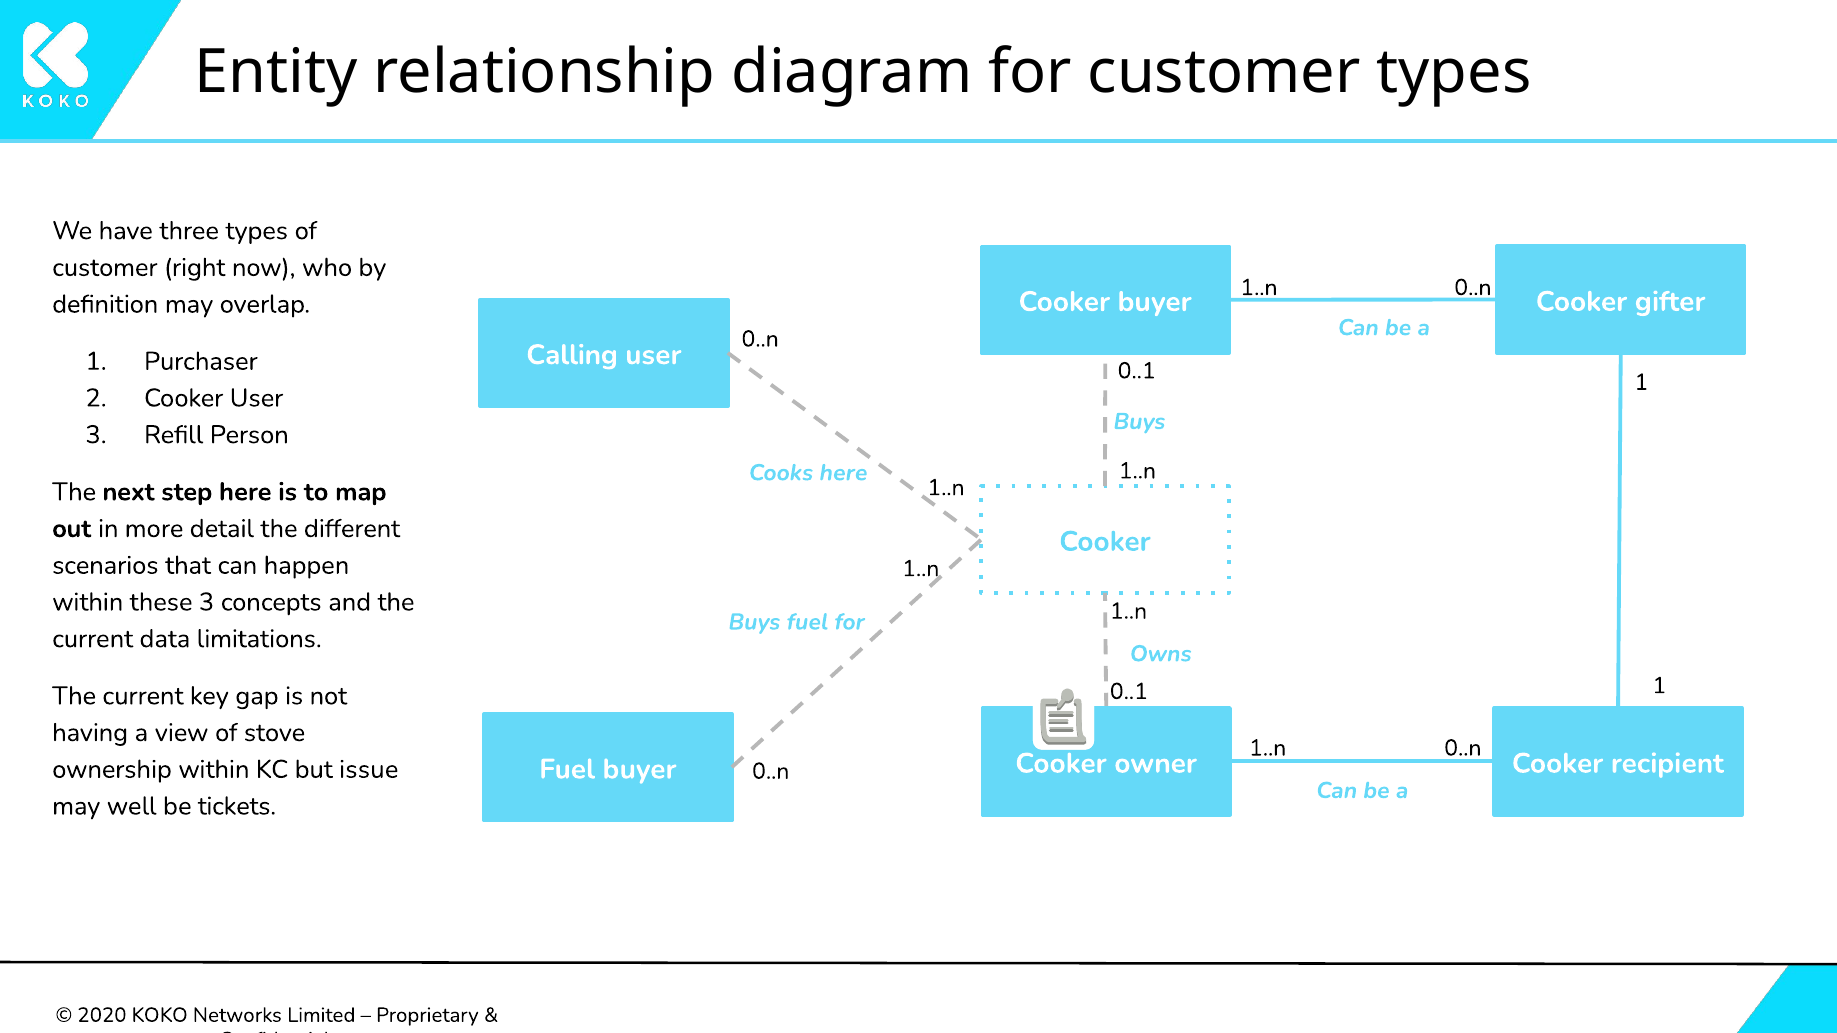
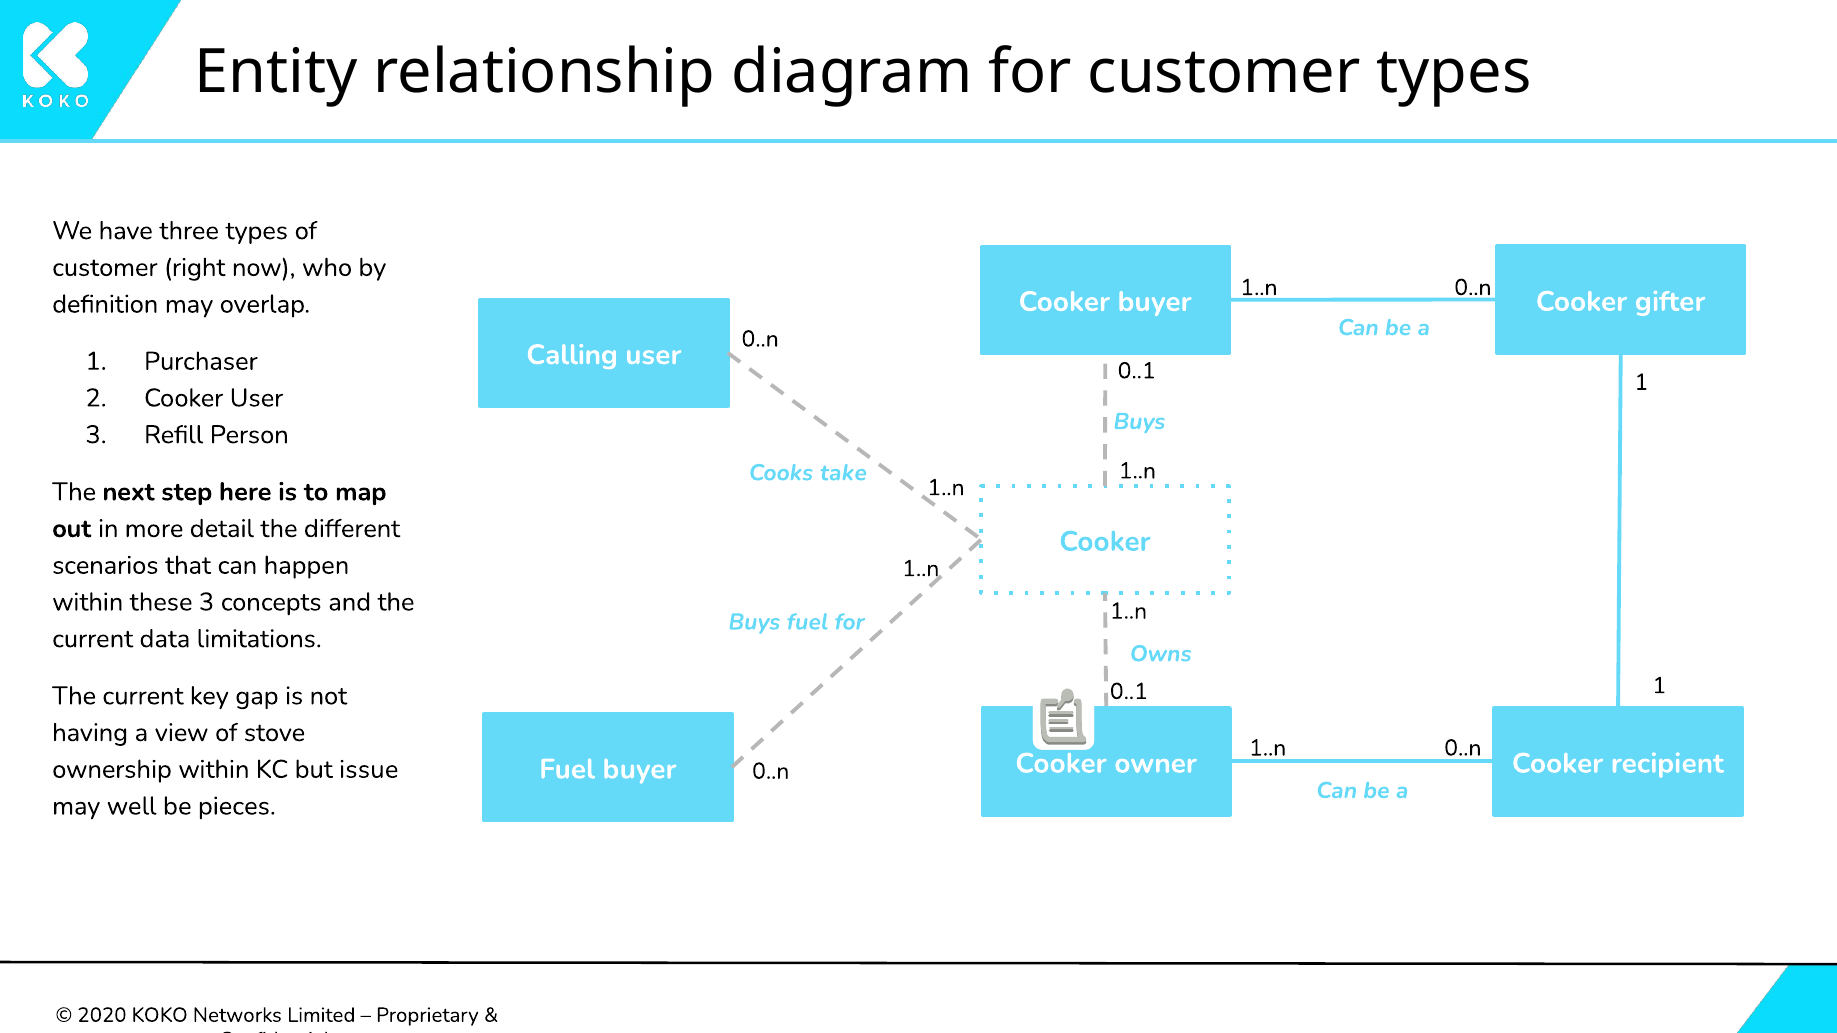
Cooks here: here -> take (843, 473)
tickets: tickets -> pieces (237, 806)
